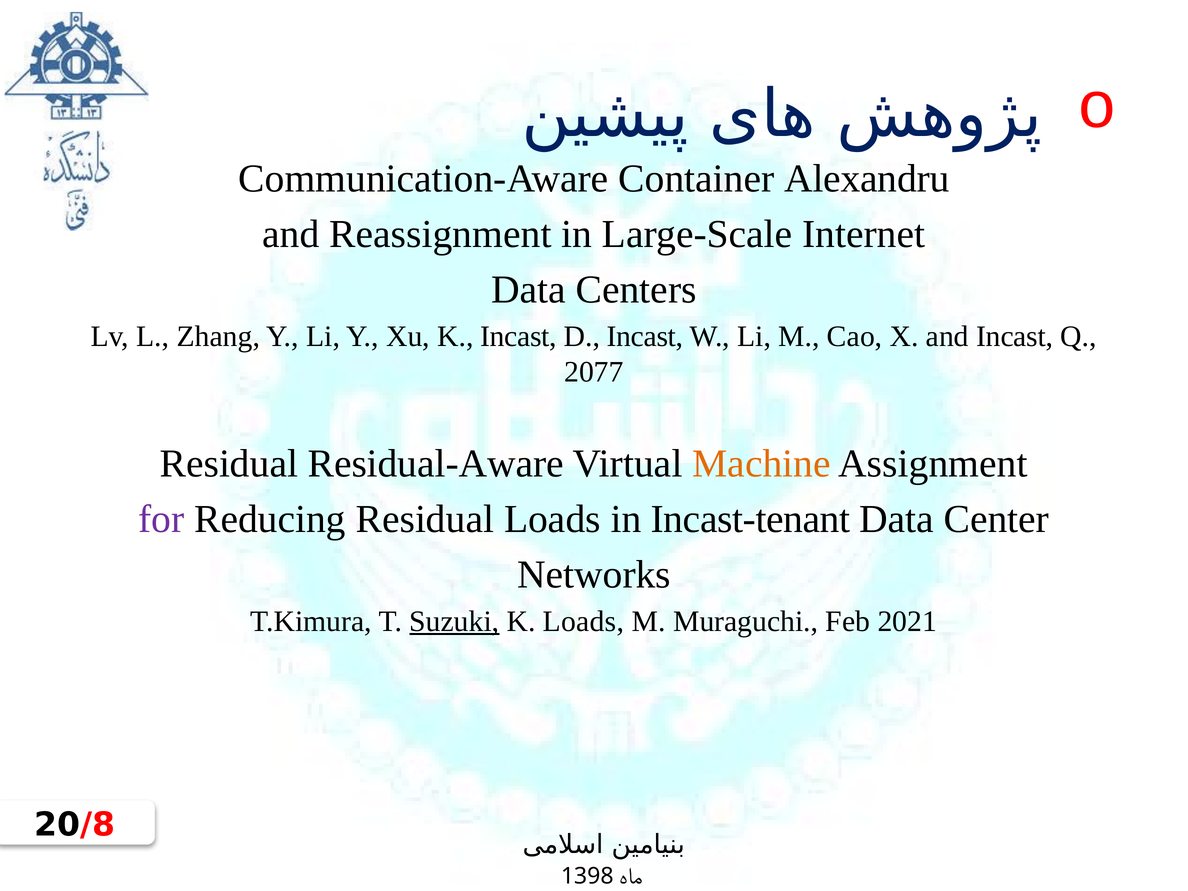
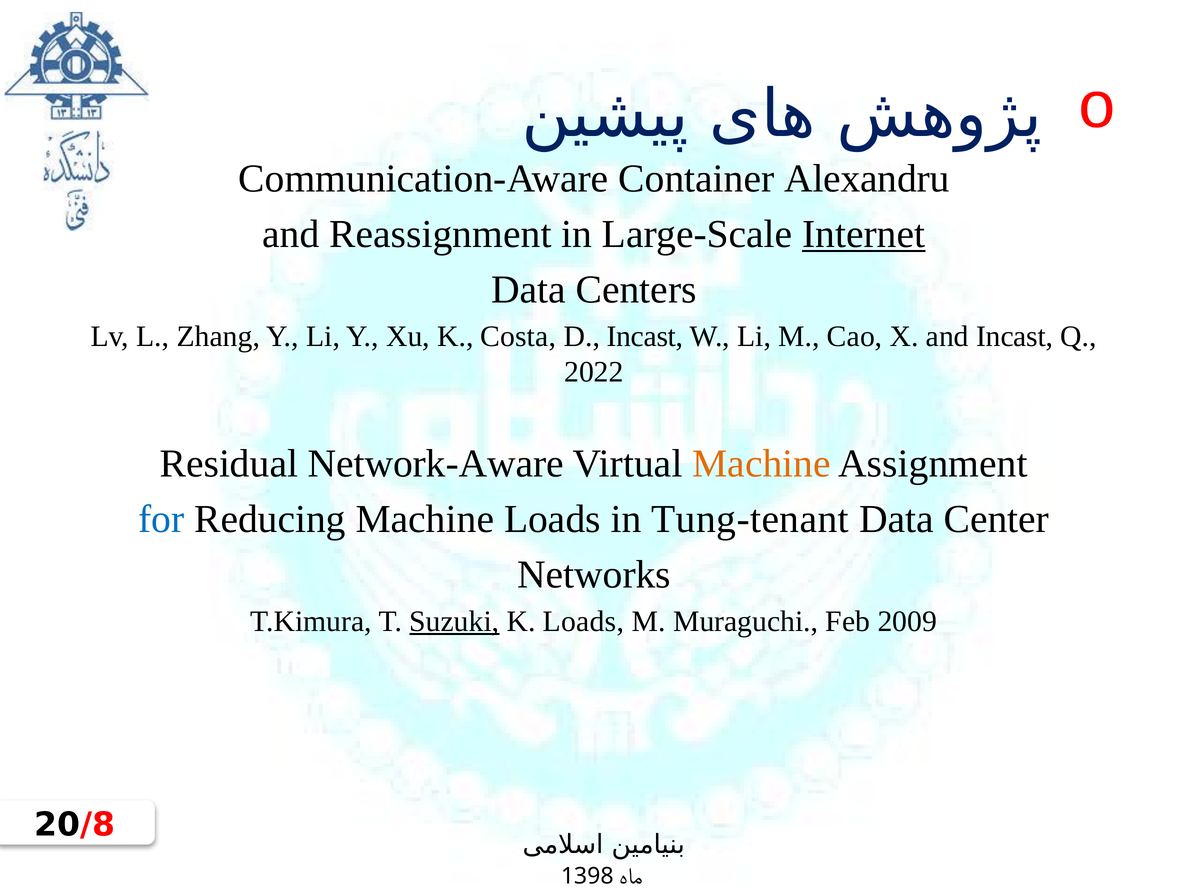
Internet underline: none -> present (864, 234)
K Incast: Incast -> Costa (518, 336)
2077: 2077 -> 2022 (594, 372)
Residual‑Aware: Residual‑Aware -> Network‑Aware (436, 464)
for colour: purple -> blue (161, 519)
Reducing Residual: Residual -> Machine (425, 519)
Incast‑tenant: Incast‑tenant -> Tung‑tenant (750, 519)
2021: 2021 -> 2009 (907, 621)
